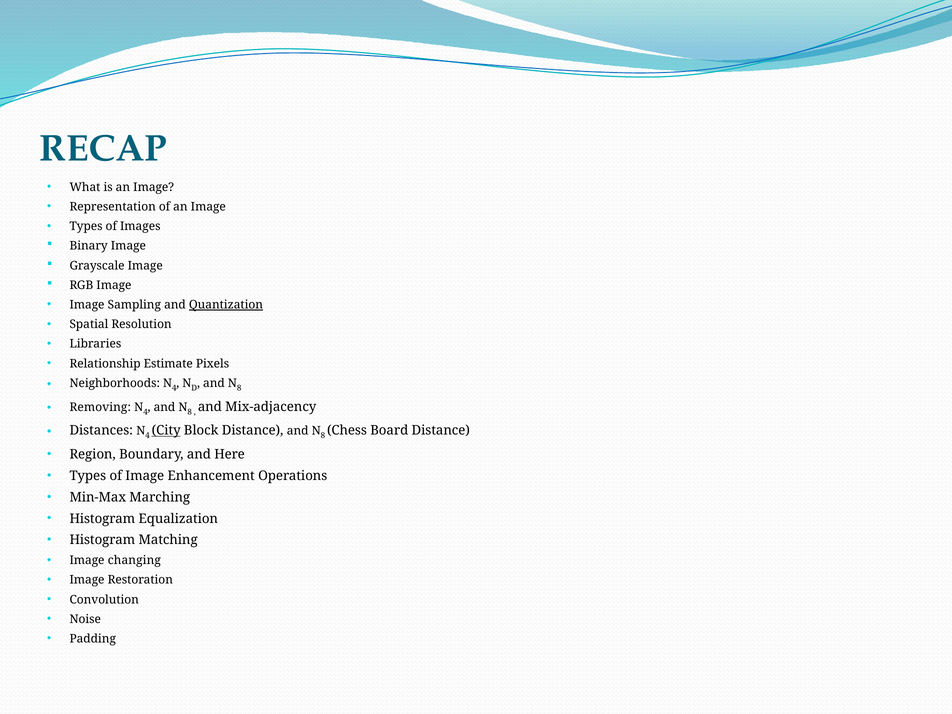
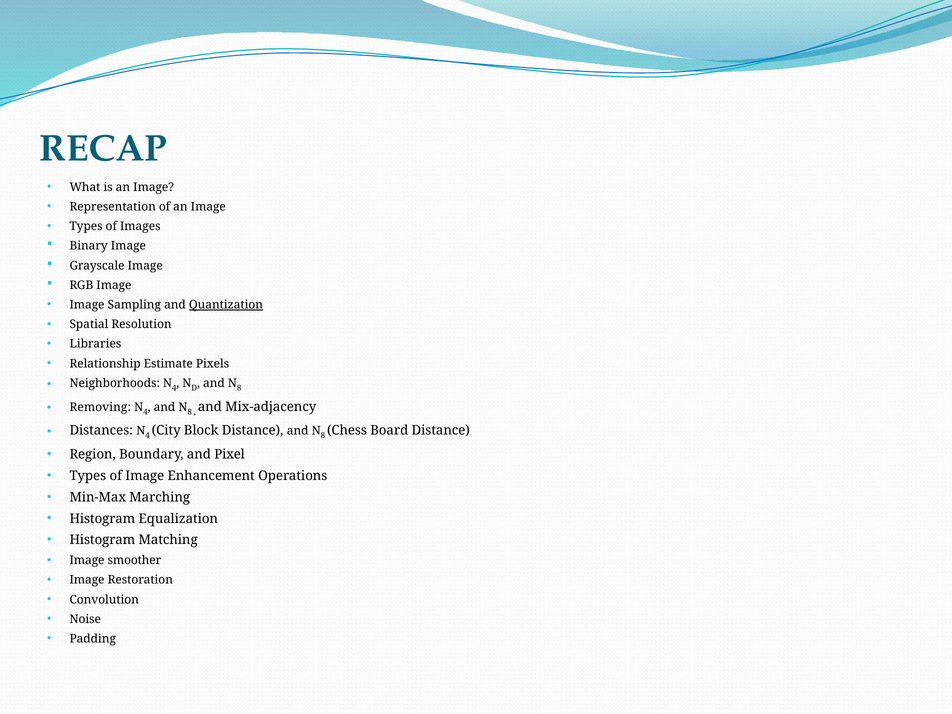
City underline: present -> none (166, 431)
Here: Here -> Pixel (230, 454)
changing: changing -> smoother (134, 560)
